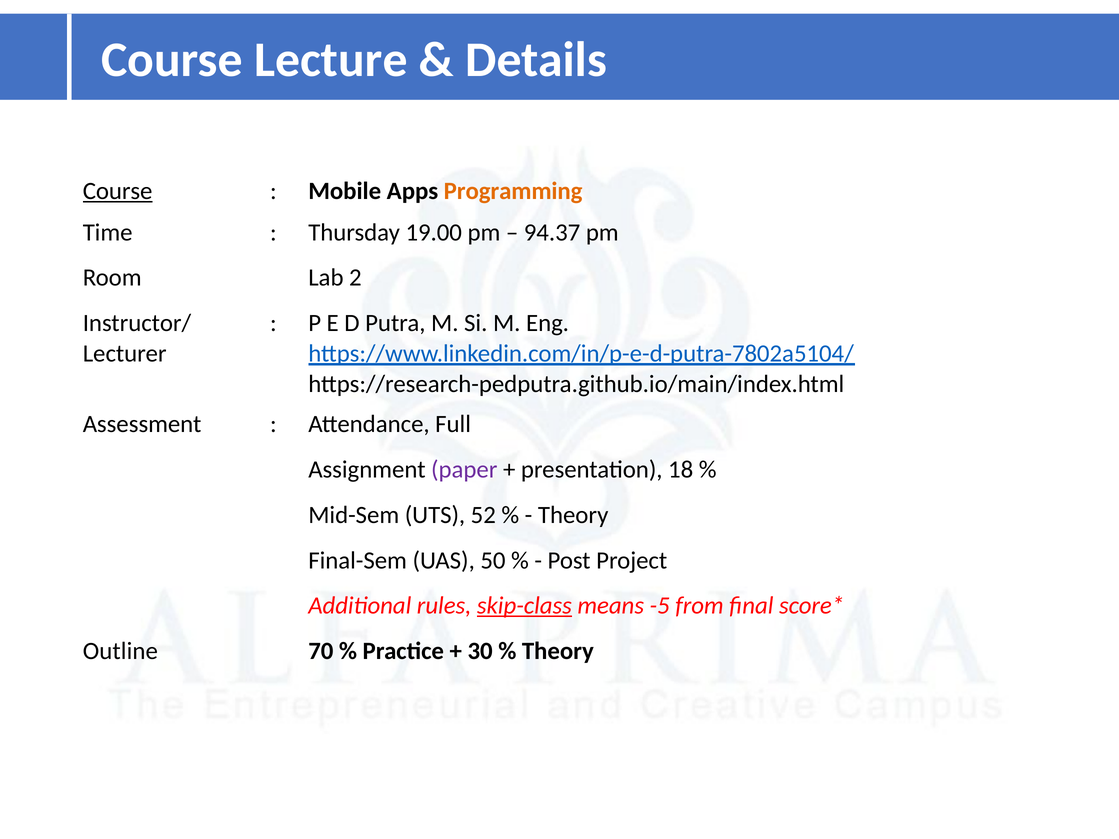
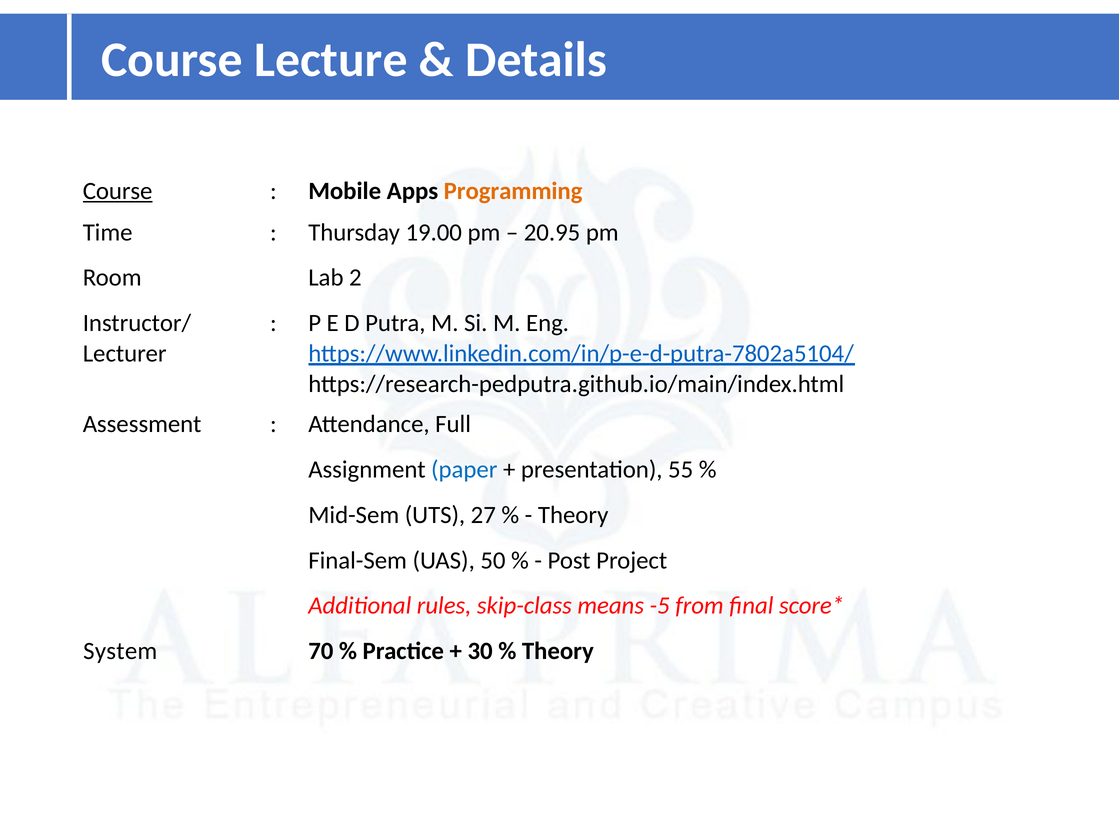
94.37: 94.37 -> 20.95 (552, 232)
paper colour: purple -> blue (464, 470)
18: 18 -> 55 (681, 470)
52: 52 -> 27 (483, 515)
skip-class underline: present -> none (524, 606)
Outline: Outline -> System (120, 651)
